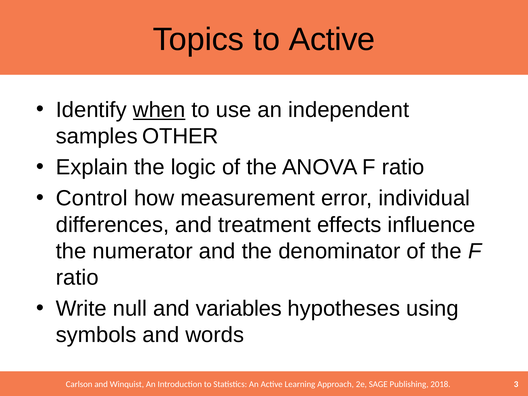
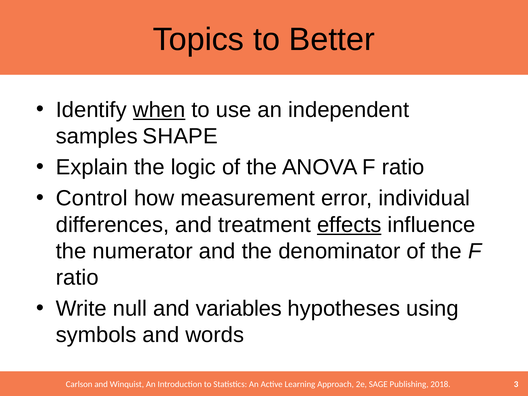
to Active: Active -> Better (332, 40)
OTHER: OTHER -> SHAPE (180, 136)
effects underline: none -> present (349, 225)
